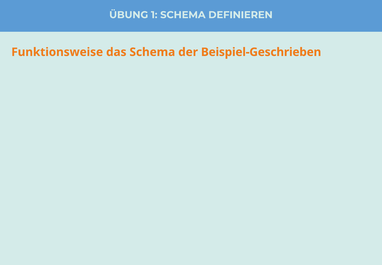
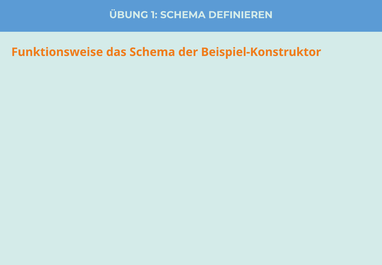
Beispiel-Geschrieben: Beispiel-Geschrieben -> Beispiel-Konstruktor (261, 52)
